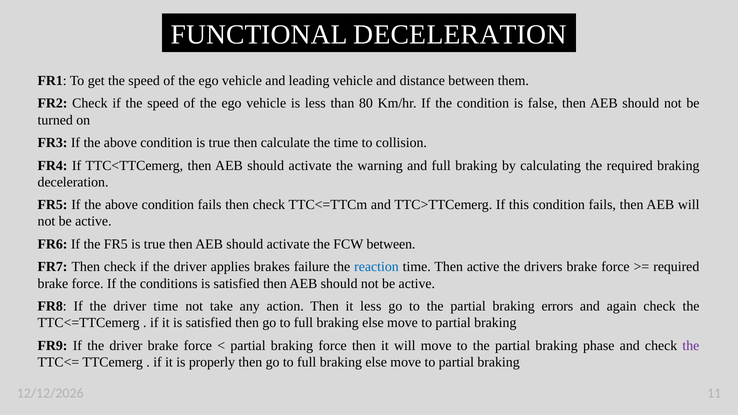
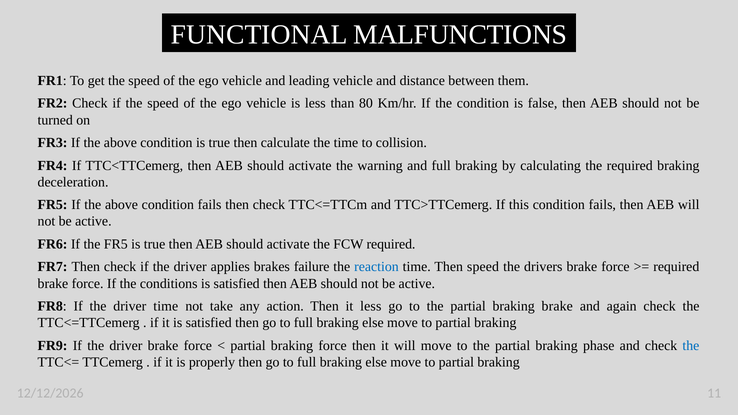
FUNCTIONAL DECELERATION: DECELERATION -> MALFUNCTIONS (460, 35)
FCW between: between -> required (391, 244)
Then active: active -> speed (483, 267)
braking errors: errors -> brake (557, 306)
the colour: purple -> blue (691, 346)
